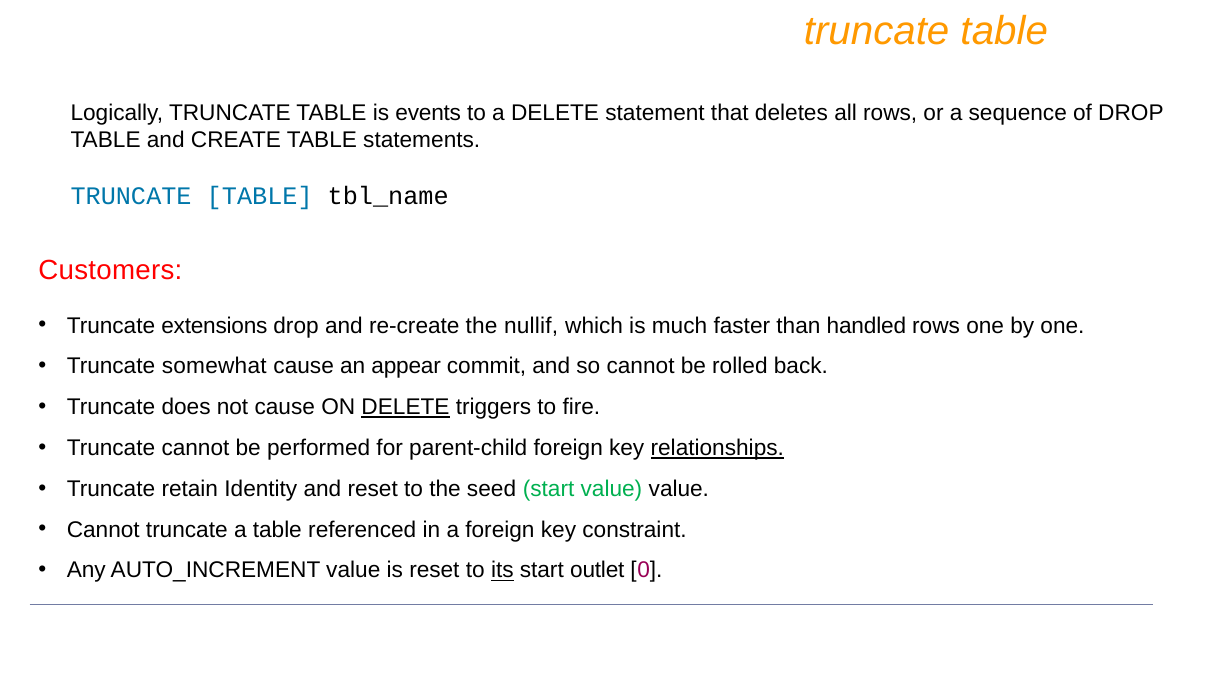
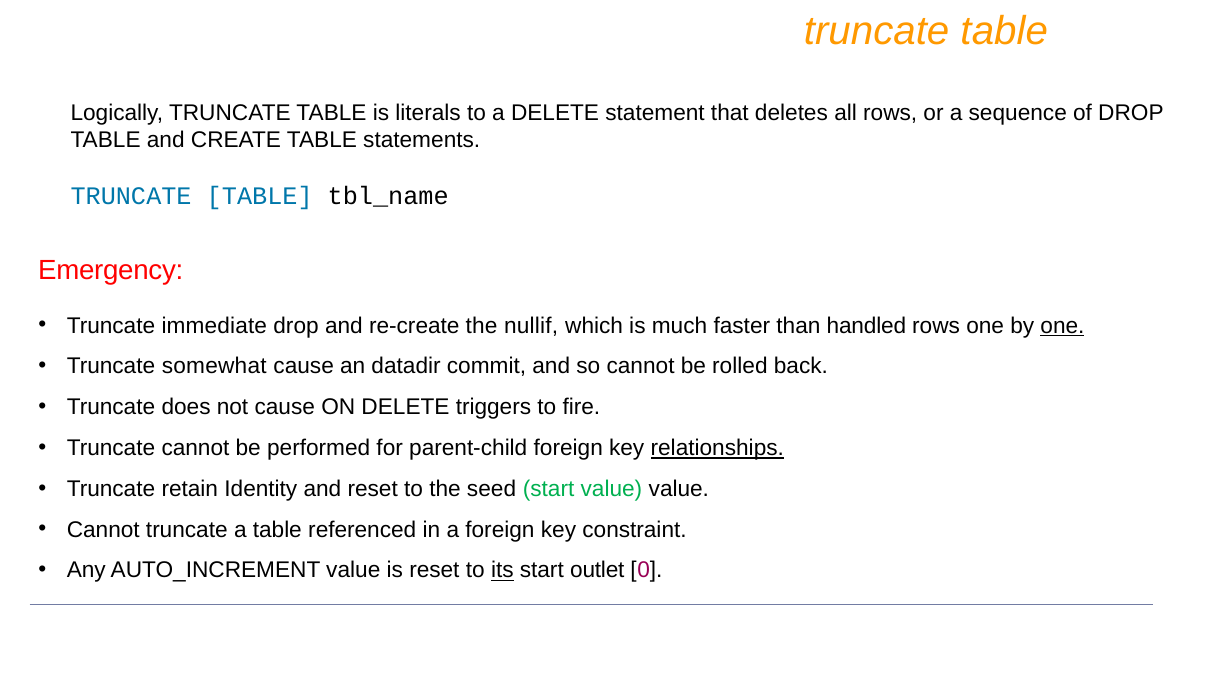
events: events -> literals (428, 113)
Customers: Customers -> Emergency (111, 270)
extensions: extensions -> immediate (214, 325)
one underline: none -> present (1062, 325)
appear: appear -> datadir (406, 366)
DELETE underline: present -> none (405, 407)
